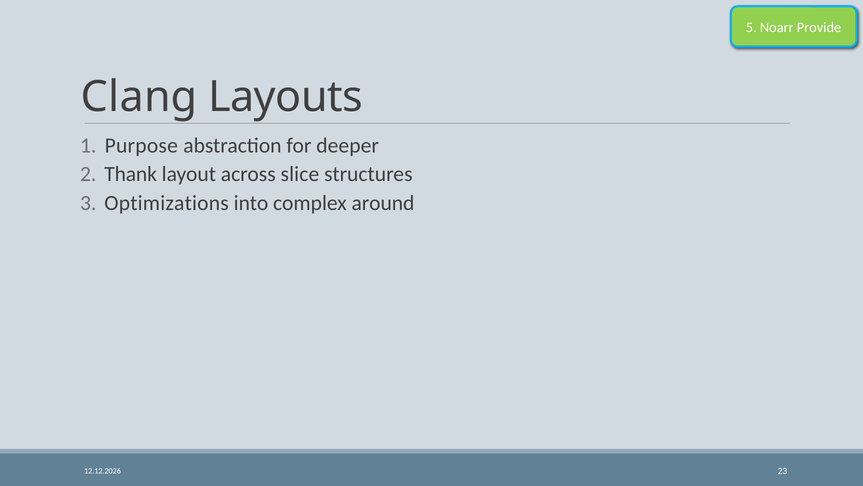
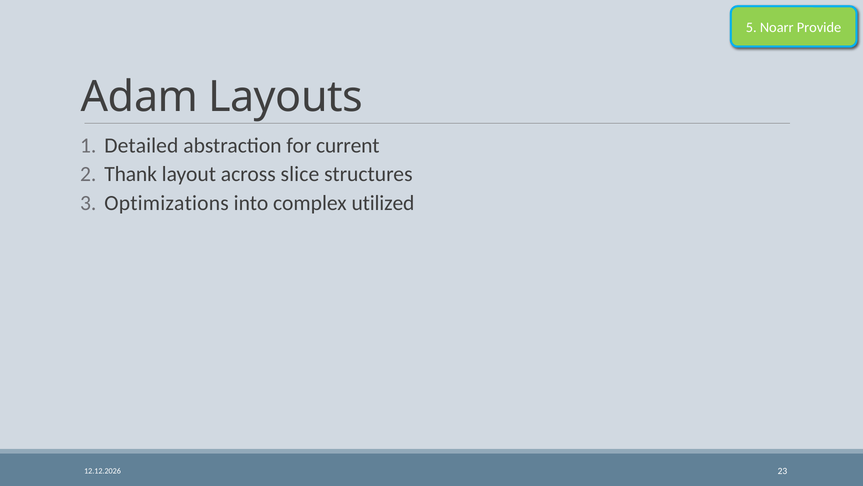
Clang: Clang -> Adam (140, 97)
Purpose: Purpose -> Detailed (141, 145)
deeper: deeper -> current (348, 145)
around: around -> utilized (383, 203)
